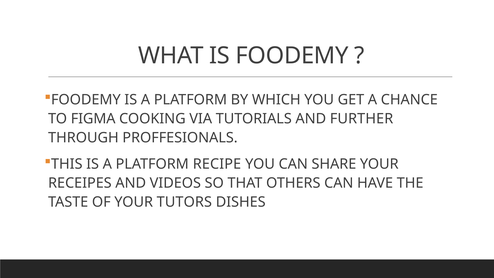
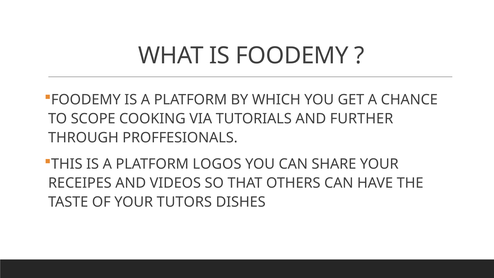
FIGMA: FIGMA -> SCOPE (93, 119)
RECIPE: RECIPE -> LOGOS (217, 164)
